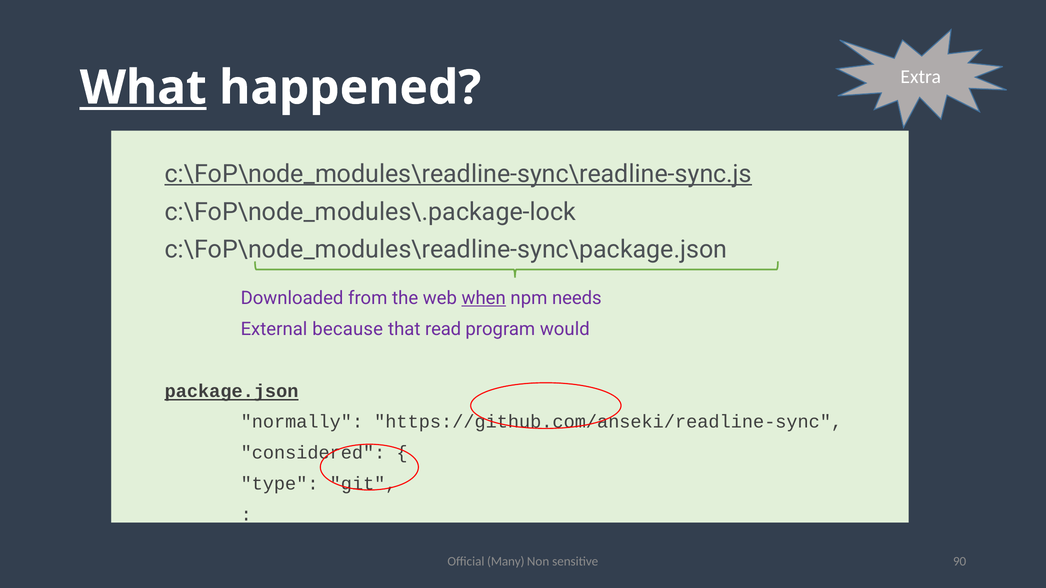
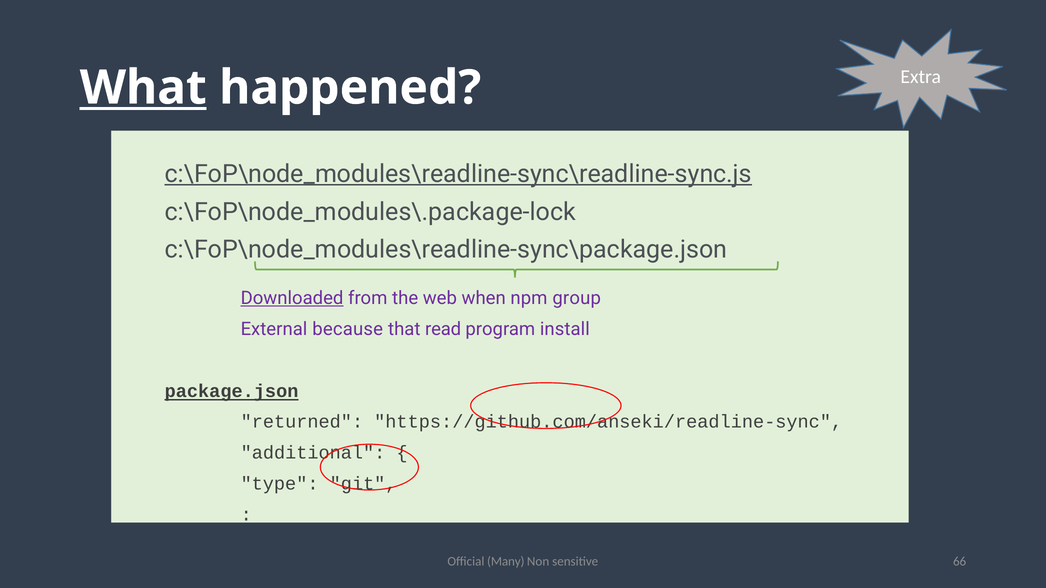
Downloaded underline: none -> present (292, 298)
when underline: present -> none (484, 298)
needs: needs -> group (577, 298)
would: would -> install (565, 329)
normally: normally -> returned (302, 422)
considered: considered -> additional (313, 453)
90: 90 -> 66 (960, 562)
